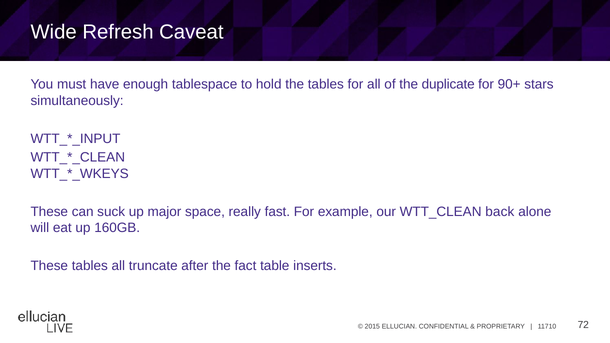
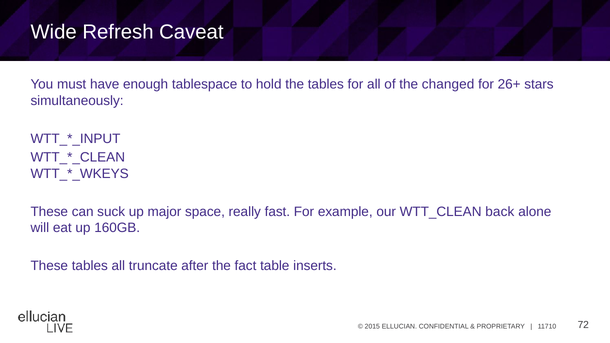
duplicate: duplicate -> changed (448, 84)
90+: 90+ -> 26+ (509, 84)
